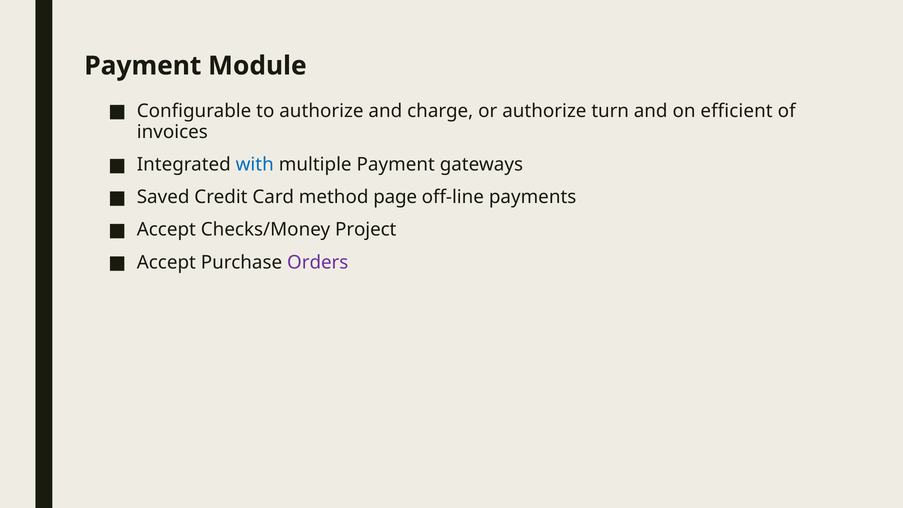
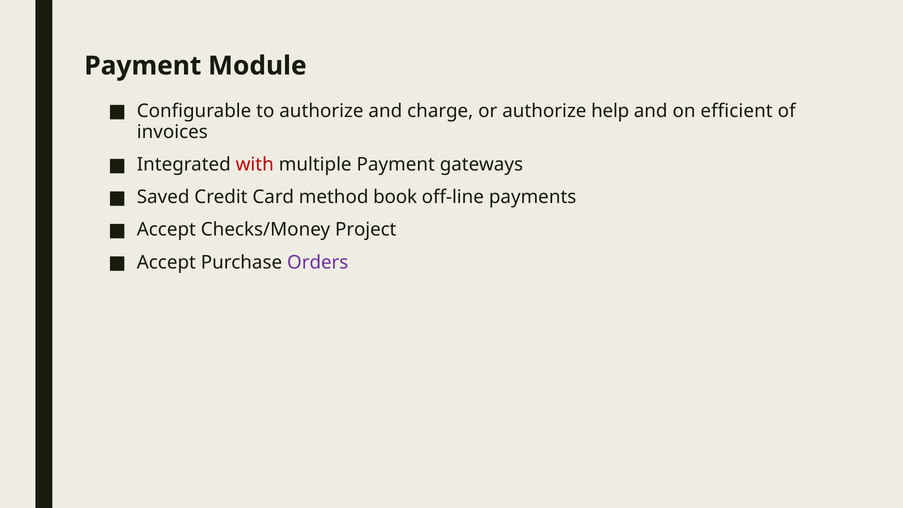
turn: turn -> help (610, 111)
with colour: blue -> red (255, 165)
page: page -> book (395, 197)
